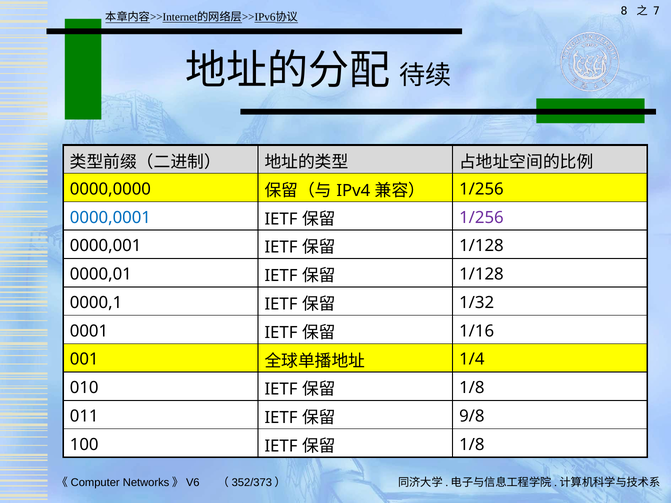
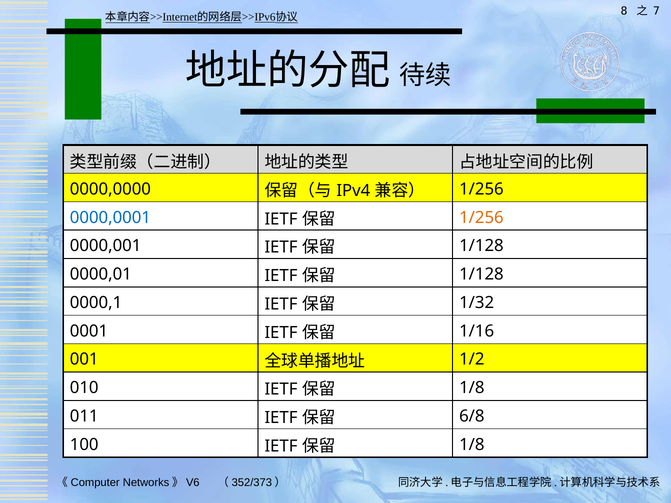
1/256 colour: purple -> orange (481, 218)
1/4: 1/4 -> 1/2 (472, 360)
9/8: 9/8 -> 6/8 (472, 416)
